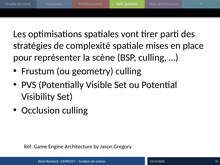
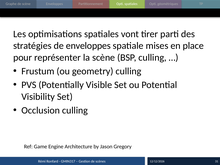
de complexité: complexité -> enveloppes (88, 46)
